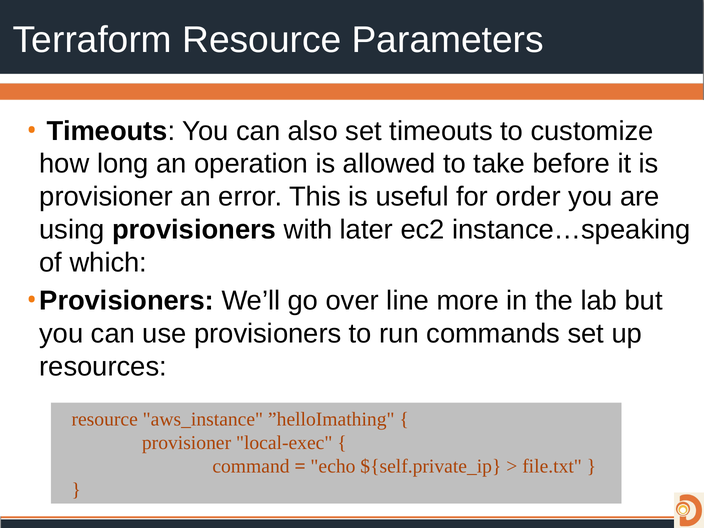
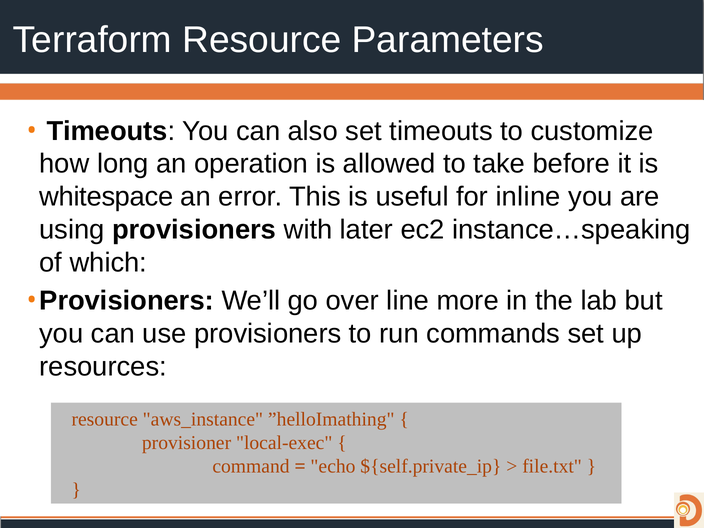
provisioner: provisioner -> whitespace (106, 197)
order: order -> inline (528, 197)
